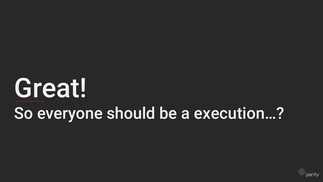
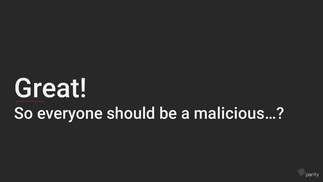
execution…: execution… -> malicious… (239, 113)
